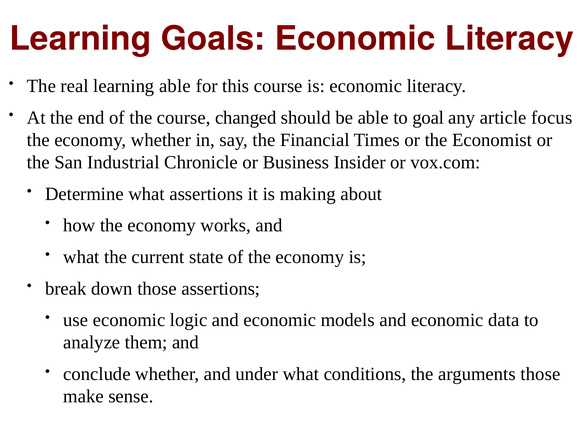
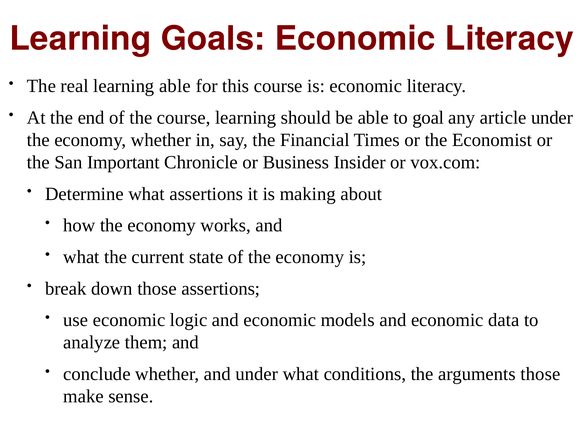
course changed: changed -> learning (246, 118)
article focus: focus -> under (552, 118)
Industrial: Industrial -> Important (123, 162)
